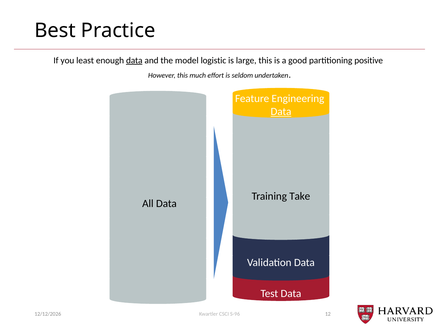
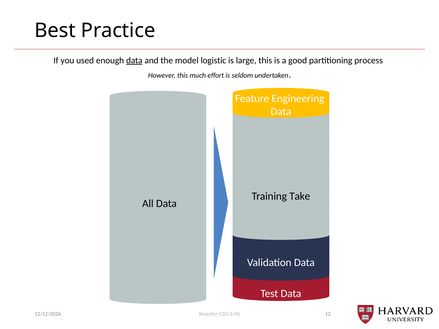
least: least -> used (85, 61)
positive: positive -> process (369, 61)
Data underline: present -> none (281, 112)
